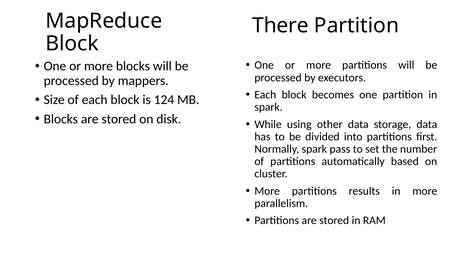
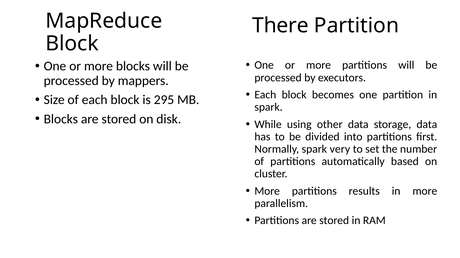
124: 124 -> 295 (164, 100)
pass: pass -> very (340, 149)
